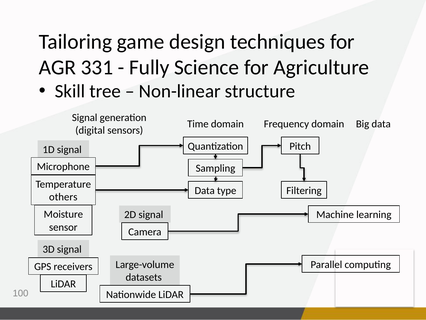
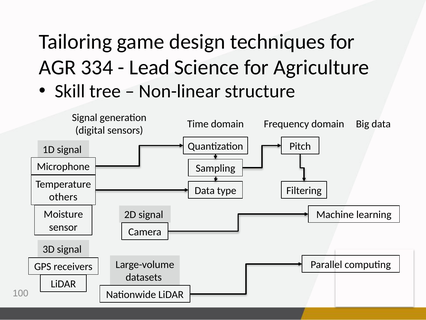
331: 331 -> 334 (97, 67)
Fully: Fully -> Lead (149, 67)
